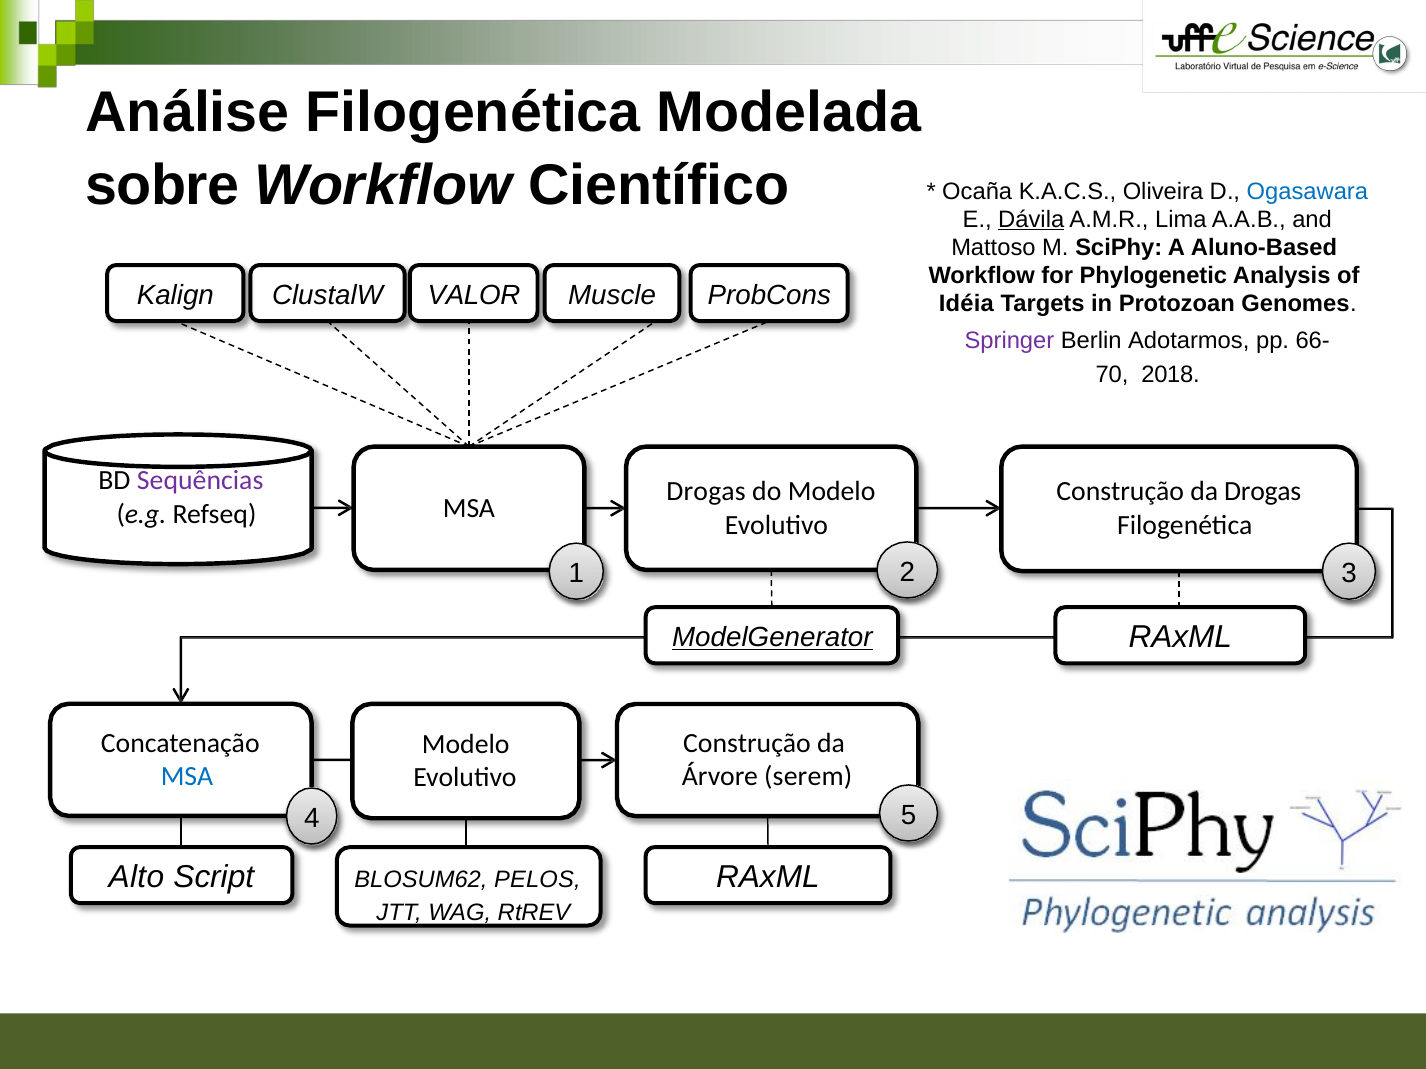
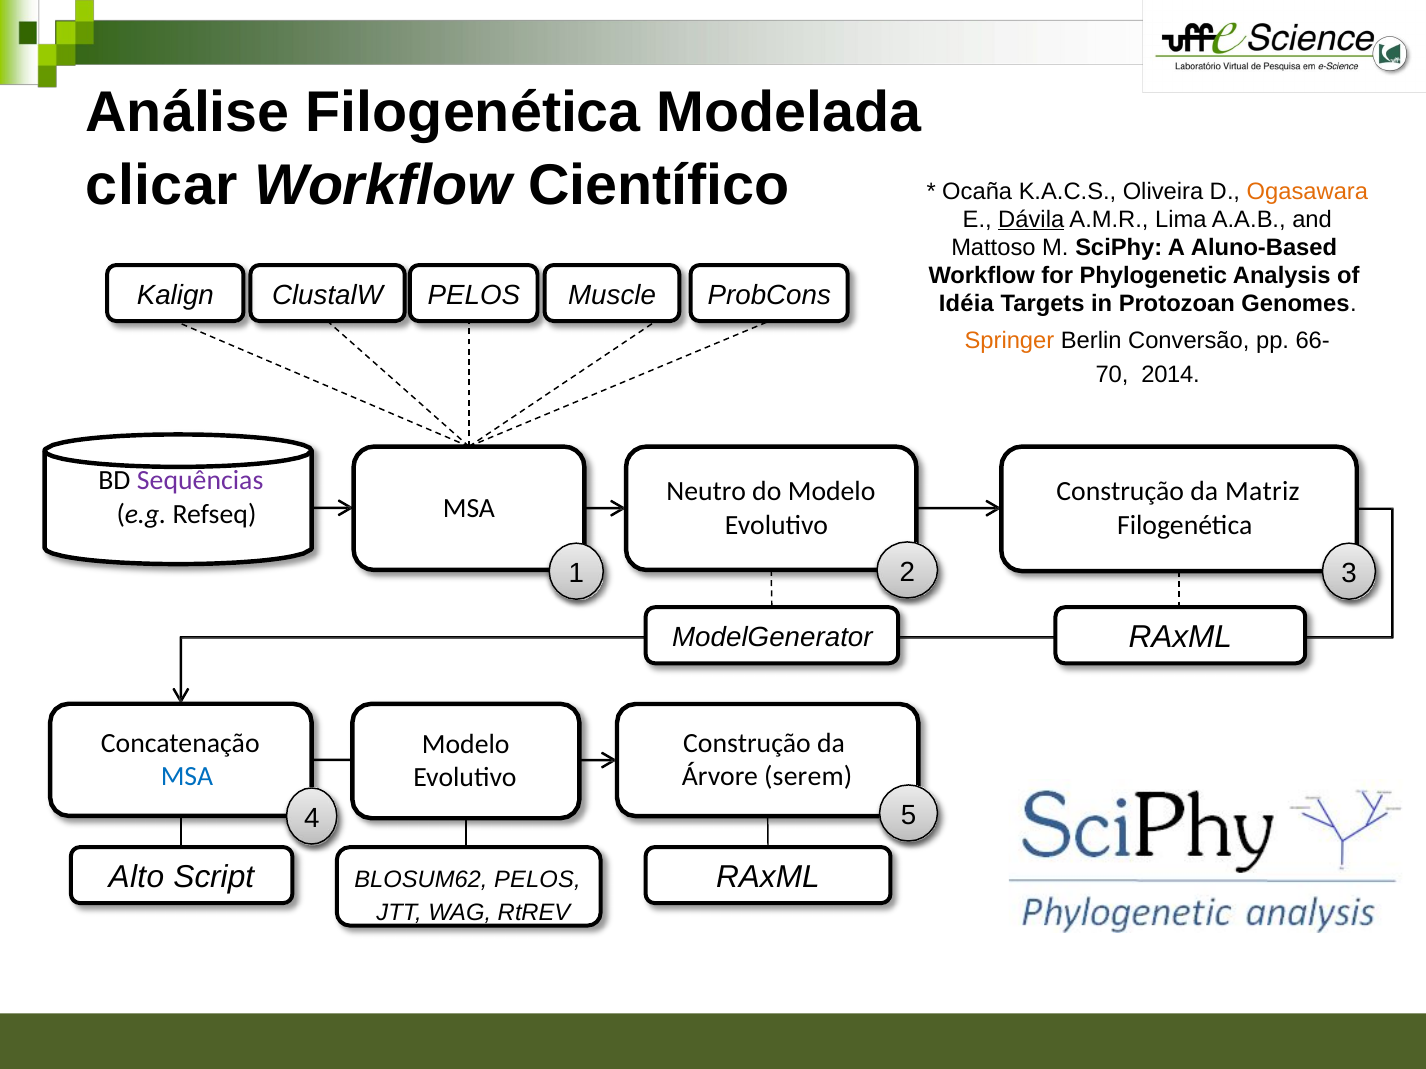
sobre: sobre -> clicar (162, 186)
Ogasawara colour: blue -> orange (1307, 191)
VALOR: VALOR -> PELOS (474, 295)
Springer colour: purple -> orange (1009, 341)
Adotarmos: Adotarmos -> Conversão (1189, 341)
2018: 2018 -> 2014 (1171, 375)
Drogas: Drogas -> Neutro (706, 492)
da Drogas: Drogas -> Matriz (1262, 492)
ModelGenerator underline: present -> none (772, 638)
